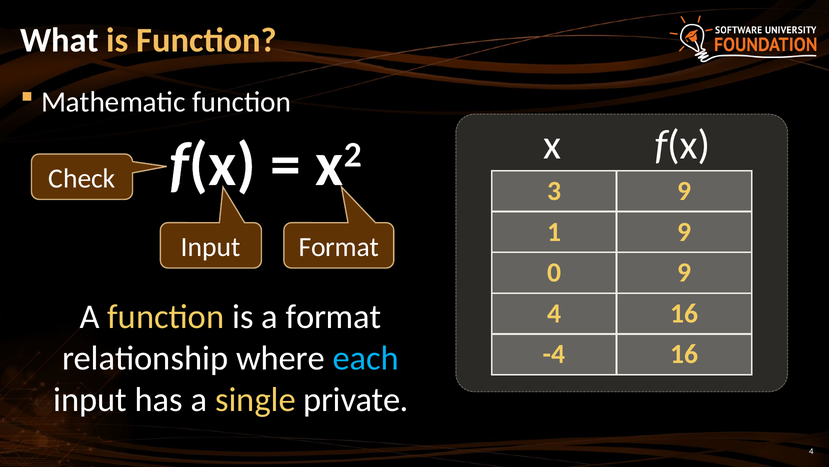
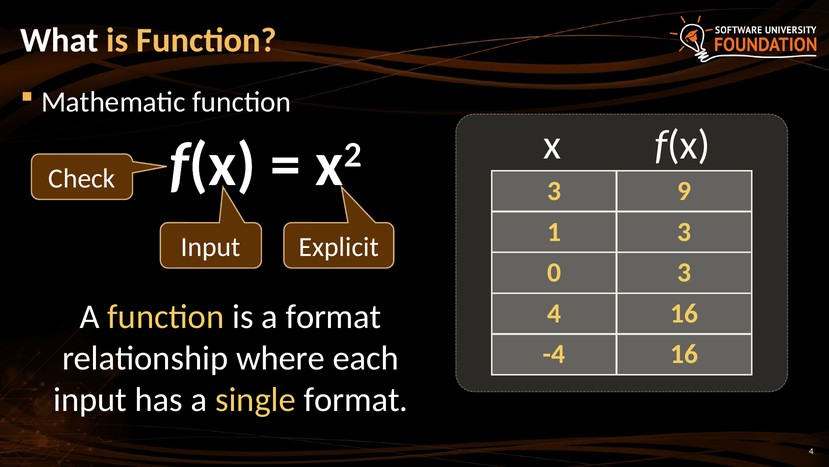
1 9: 9 -> 3 (684, 232)
Input Format: Format -> Explicit (339, 247)
0 9: 9 -> 3 (684, 272)
each colour: light blue -> white (366, 358)
single private: private -> format (356, 400)
